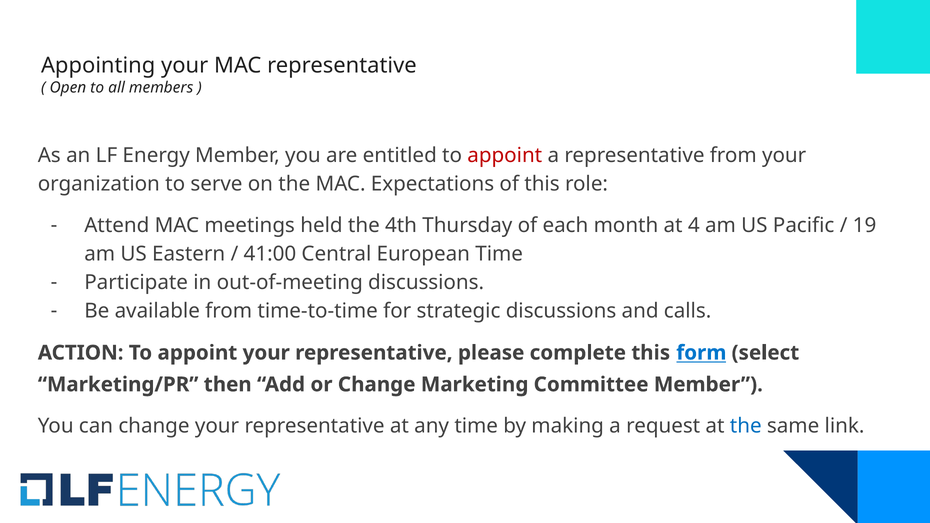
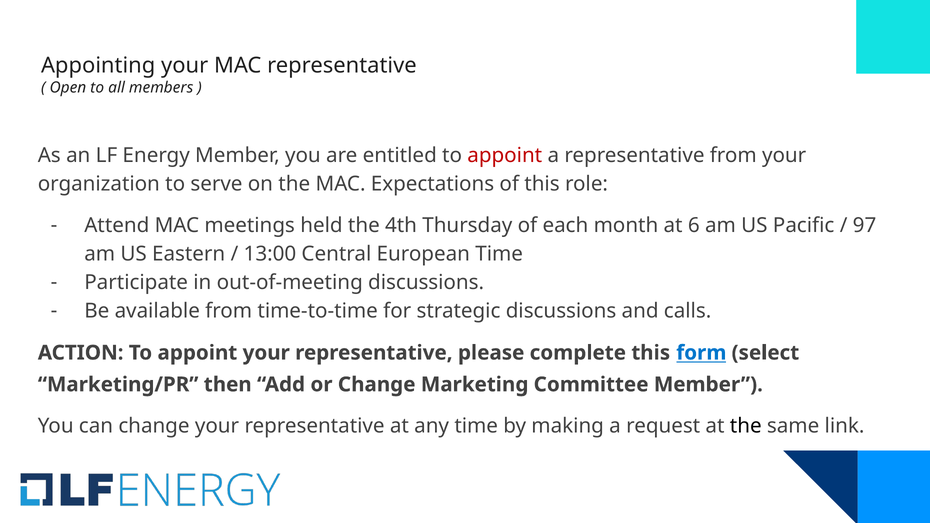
4: 4 -> 6 (694, 226)
19: 19 -> 97 (865, 226)
41:00: 41:00 -> 13:00 (270, 254)
the colour: blue -> black (746, 426)
